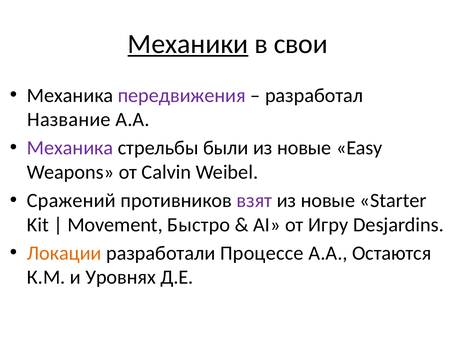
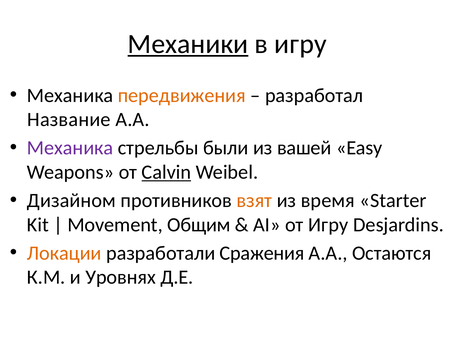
в свои: свои -> игру (300, 44)
передвижения colour: purple -> orange (182, 95)
новые: новые -> вашей (304, 148)
Calvin underline: none -> present (166, 172)
Сражений: Сражений -> Дизайном (71, 201)
взят colour: purple -> orange (254, 201)
новые: новые -> время (328, 201)
Быстро: Быстро -> Общим (199, 225)
Процессе: Процессе -> Сражения (262, 253)
